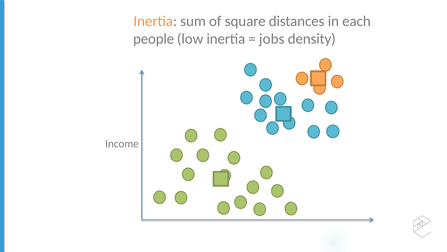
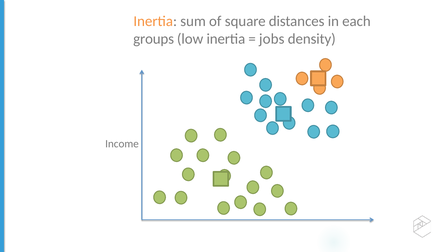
people: people -> groups (154, 39)
